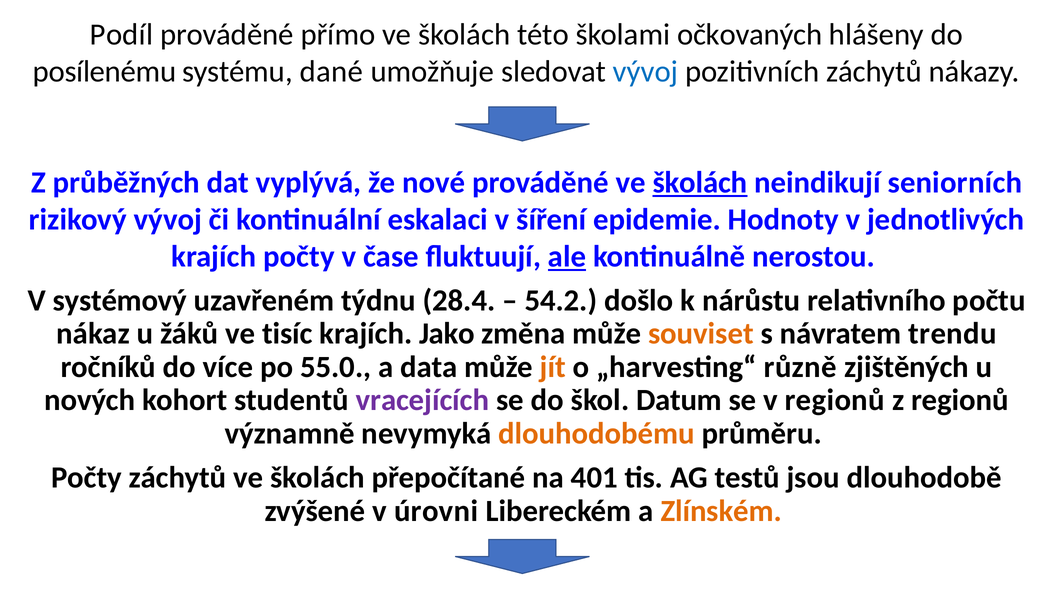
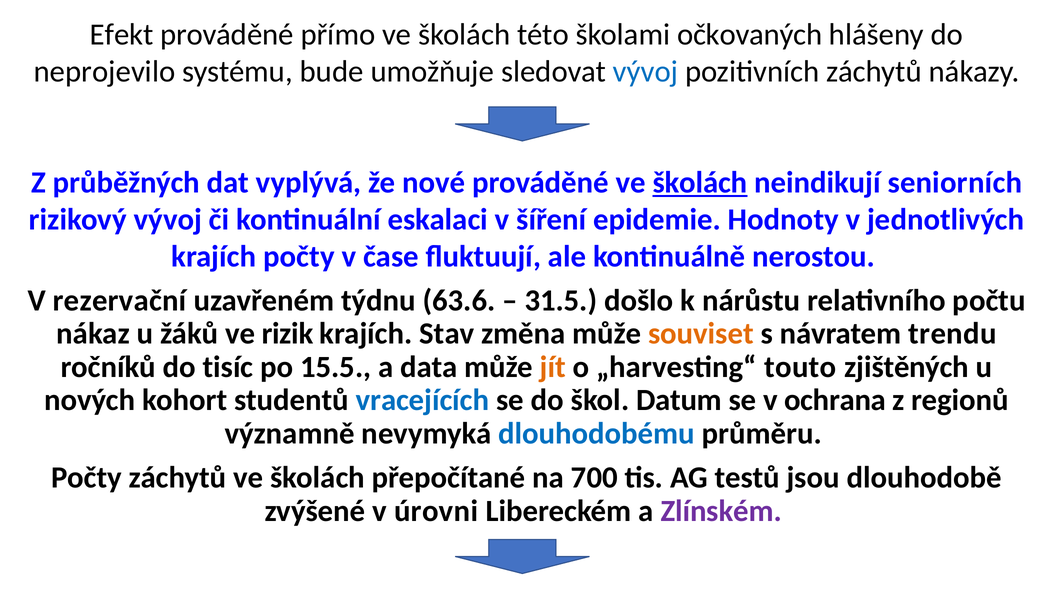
Podíl: Podíl -> Efekt (122, 35)
posílenému: posílenému -> neprojevilo (104, 72)
dané: dané -> bude (332, 72)
ale underline: present -> none (567, 257)
systémový: systémový -> rezervační (120, 300)
28.4: 28.4 -> 63.6 (459, 300)
54.2: 54.2 -> 31.5 (561, 300)
tisíc: tisíc -> rizik (287, 334)
Jako: Jako -> Stav (447, 334)
více: více -> tisíc (228, 367)
55.0: 55.0 -> 15.5 (336, 367)
různě: různě -> touto (800, 367)
vracejících colour: purple -> blue (422, 400)
v regionů: regionů -> ochrana (835, 400)
dlouhodobému colour: orange -> blue (597, 433)
401: 401 -> 700 (594, 478)
Zlínském colour: orange -> purple (721, 511)
